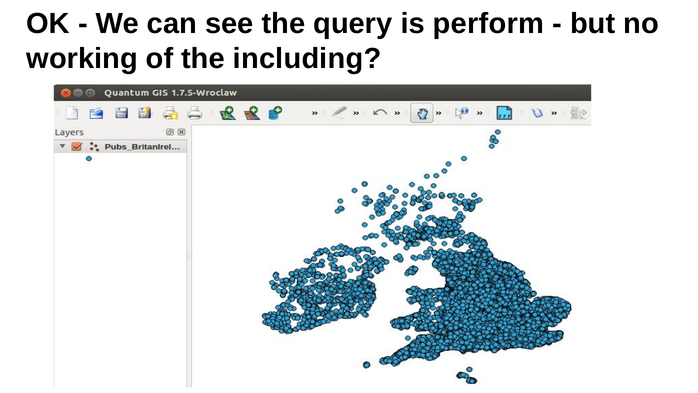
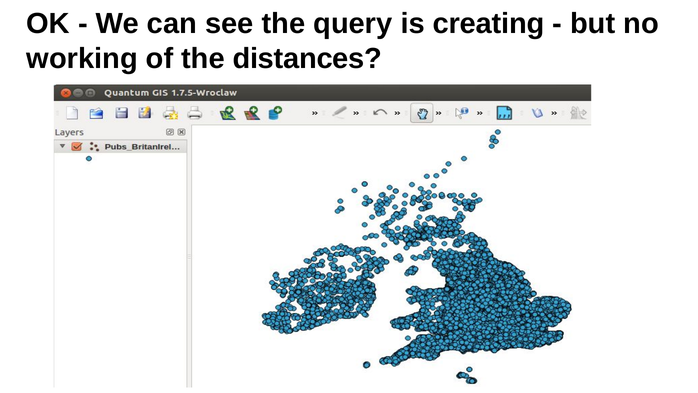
perform: perform -> creating (489, 24)
including: including -> distances (307, 59)
